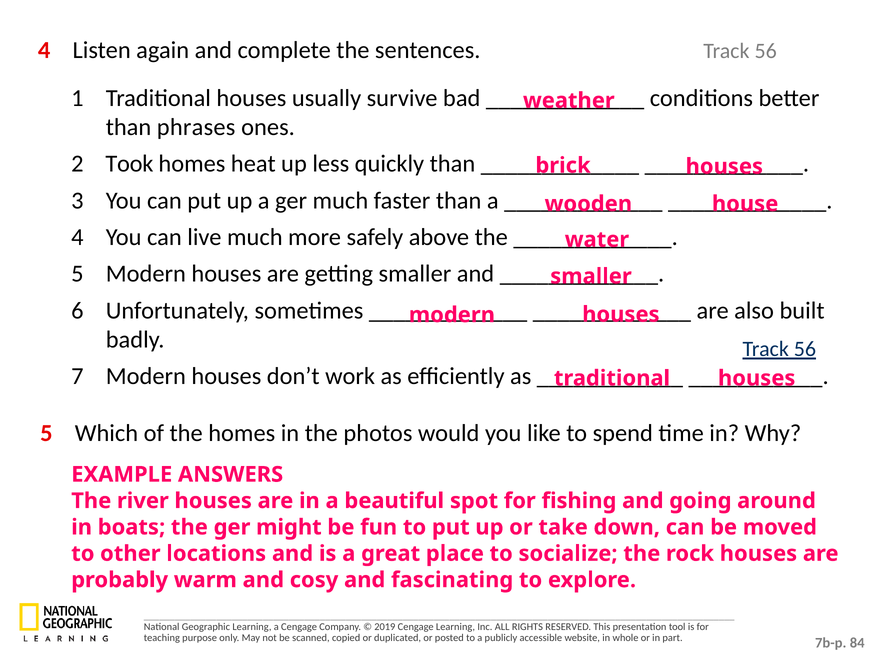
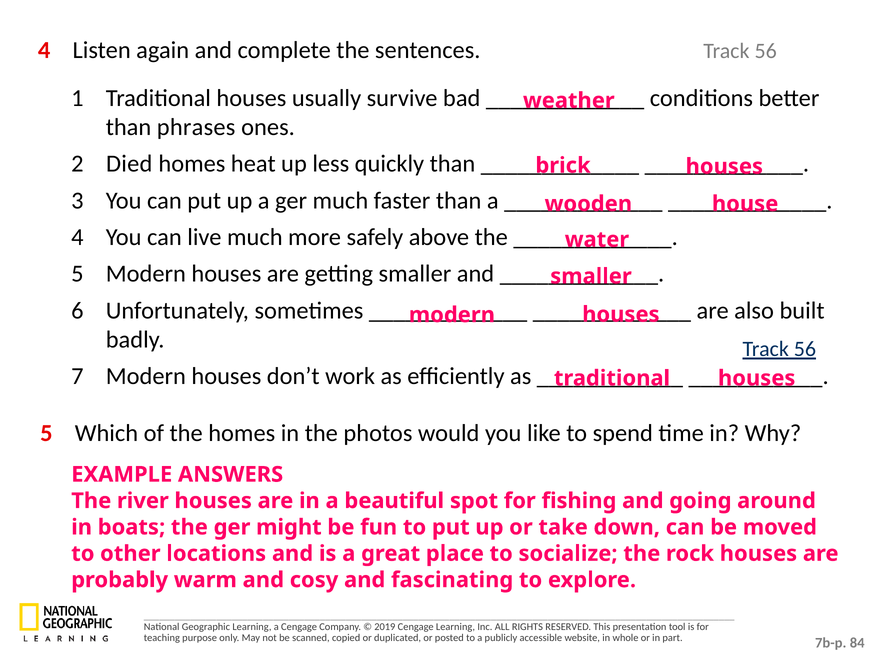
Took: Took -> Died (129, 164)
